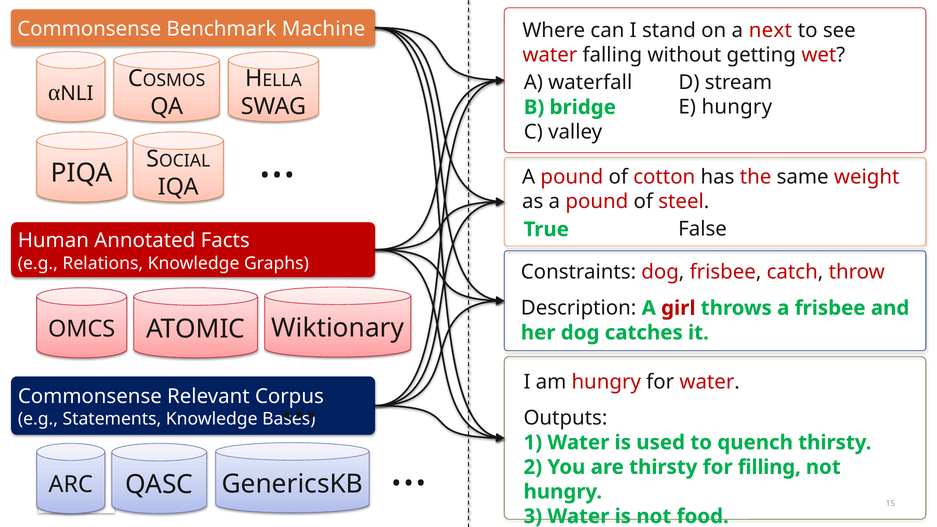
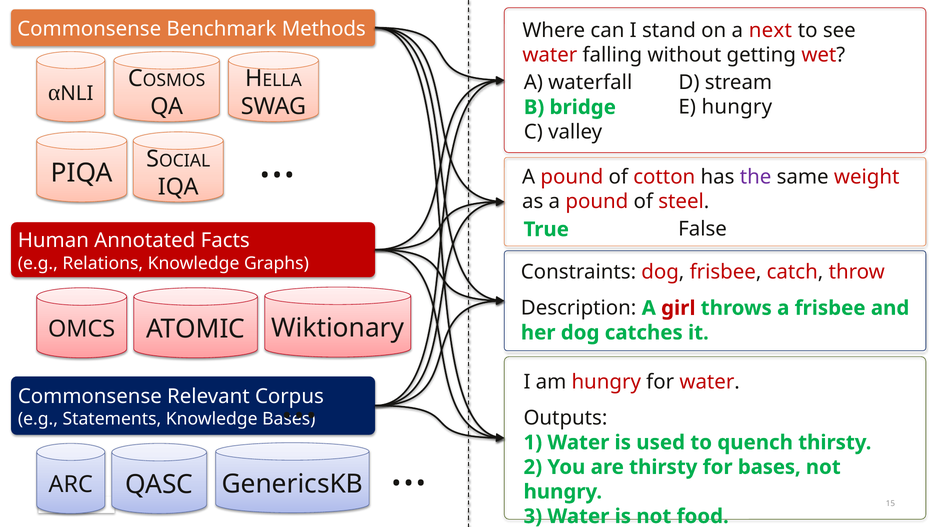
Machine: Machine -> Methods (324, 29)
the colour: red -> purple (756, 177)
for filling: filling -> bases (769, 467)
